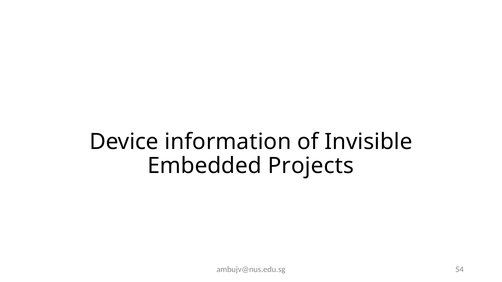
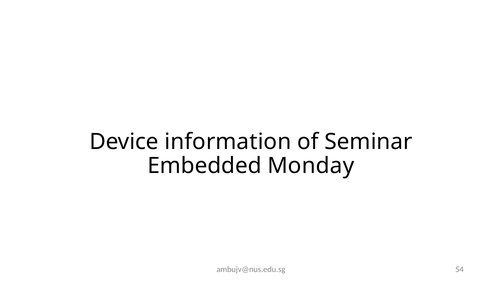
Invisible: Invisible -> Seminar (368, 142)
Projects: Projects -> Monday (311, 166)
